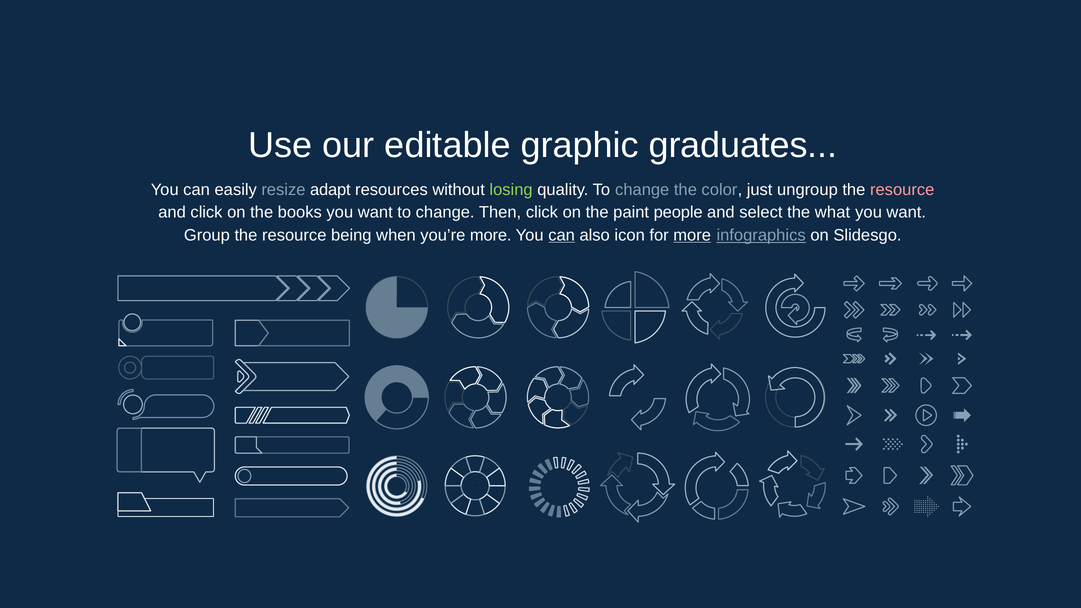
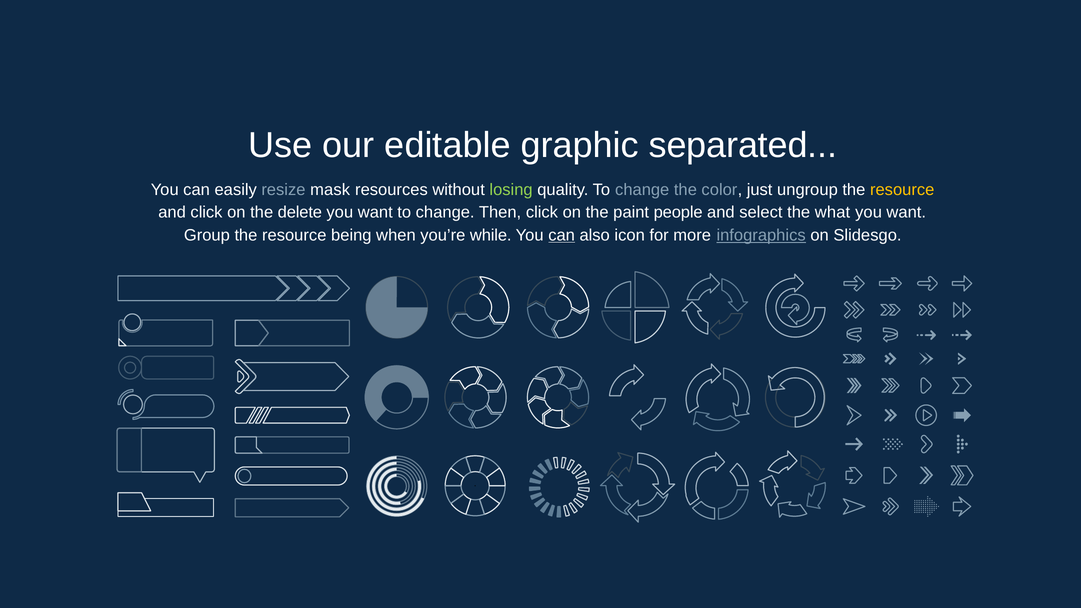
graduates: graduates -> separated (743, 145)
adapt: adapt -> mask (330, 190)
resource colour: pink -> yellow (902, 190)
books: books -> delete (300, 212)
you’re more: more -> while (491, 235)
more underline: present -> none (692, 235)
